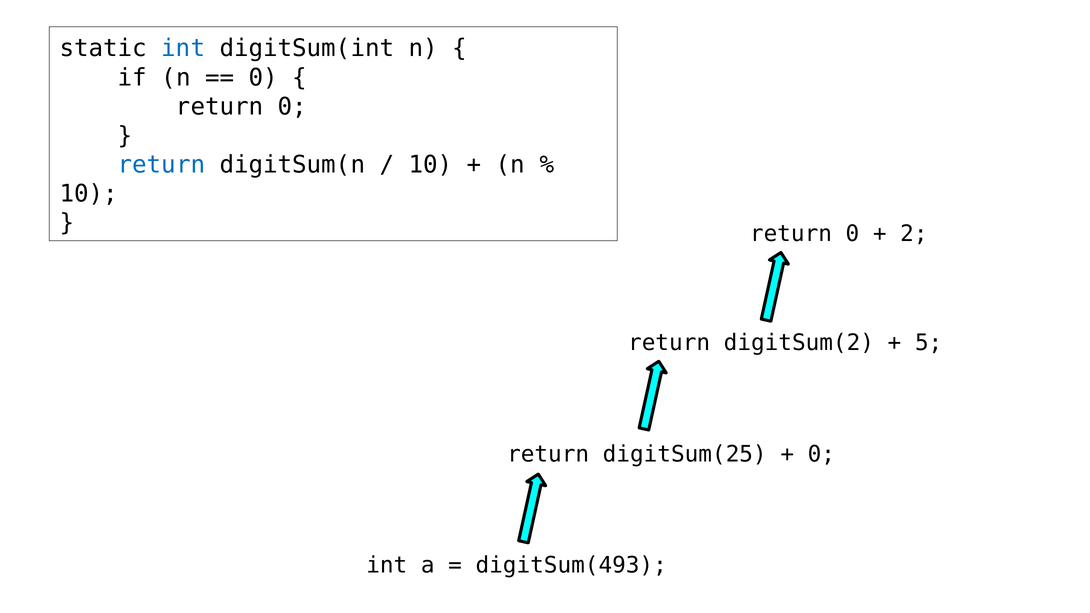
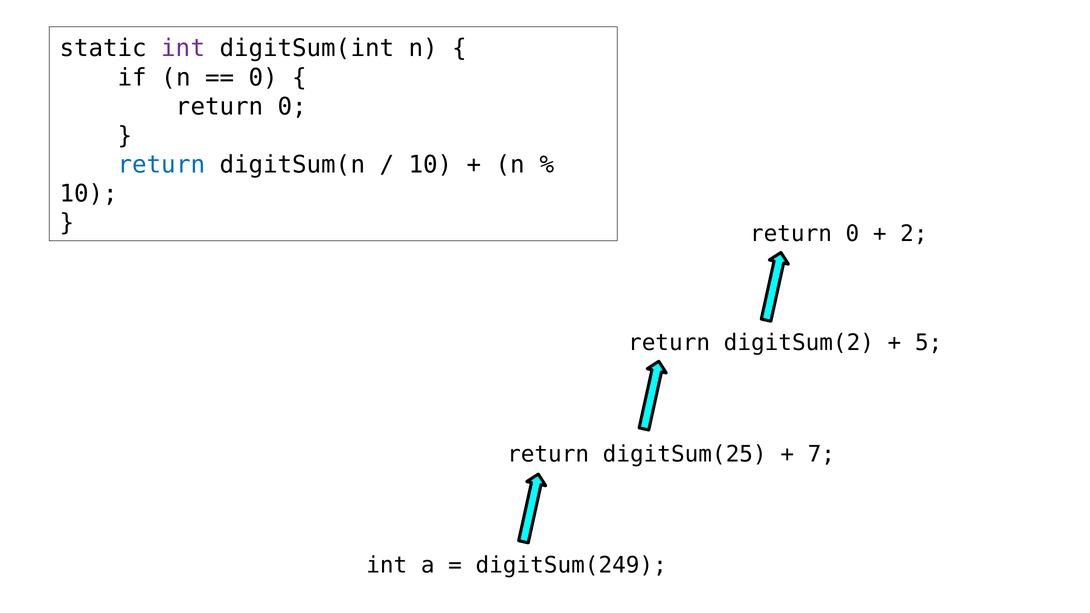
int colour: blue -> purple (183, 48)
0: 0 -> 7 (821, 454)
digitSum(493: digitSum(493 -> digitSum(249 (571, 565)
